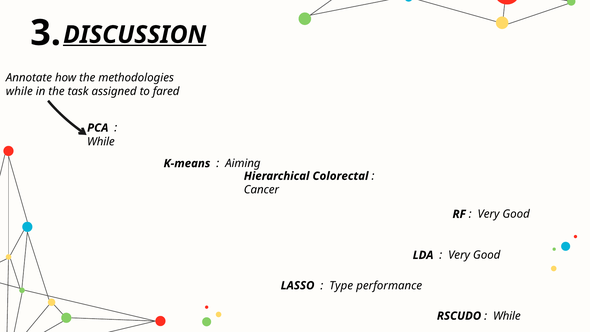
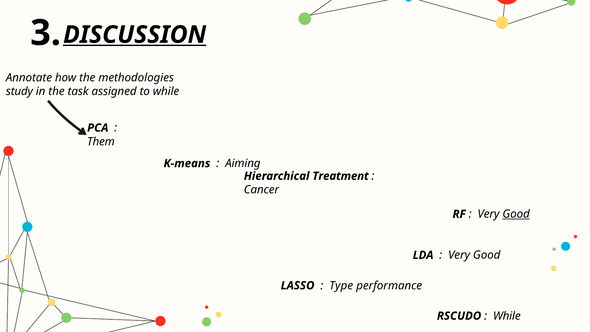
while: while -> study (19, 91)
to fared: fared -> while (166, 91)
While: While -> Them (101, 142)
Colorectal: Colorectal -> Treatment (341, 176)
Good underline: none -> present (516, 214)
